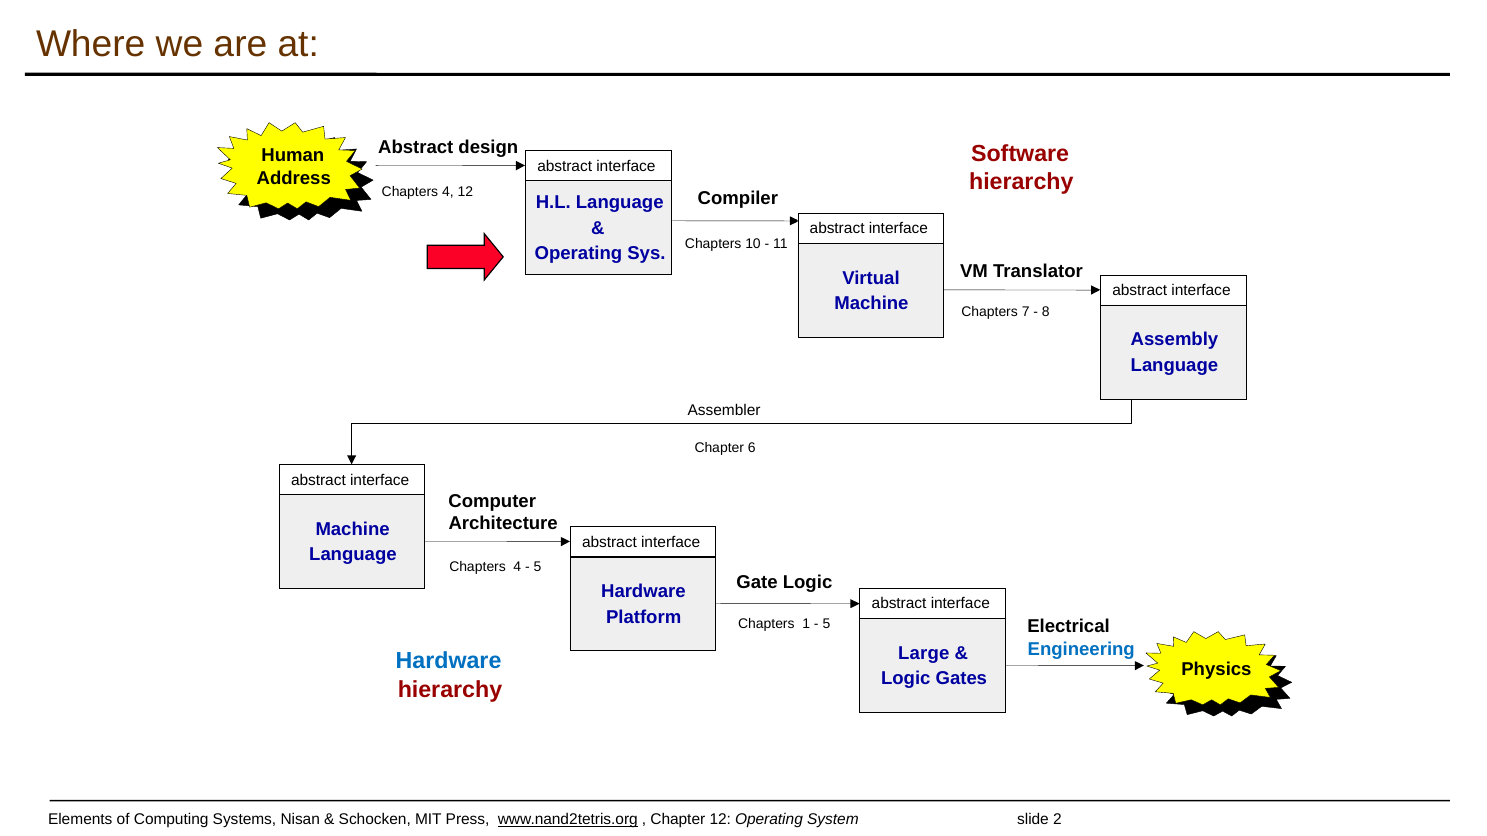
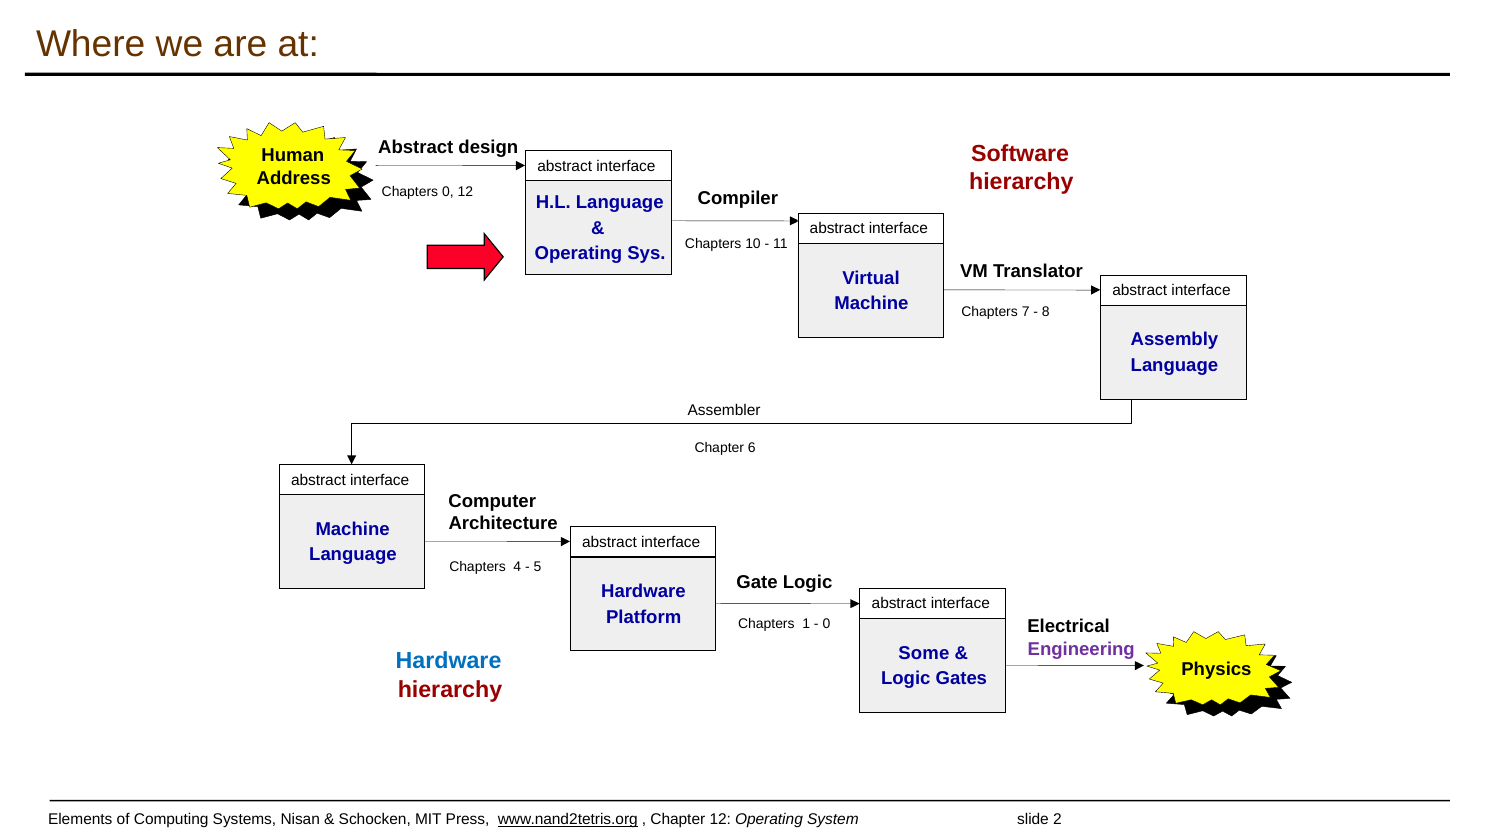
4: 4 -> 0 (448, 192)
5: 5 -> 0 (826, 624)
Engineering colour: blue -> purple (1081, 649)
Large: Large -> Some (924, 654)
